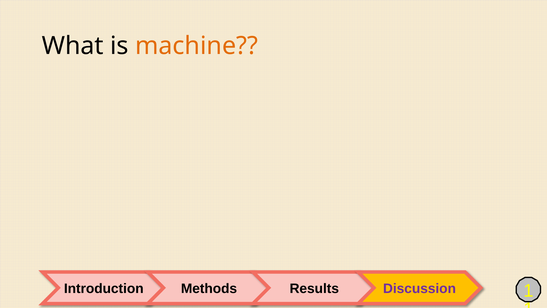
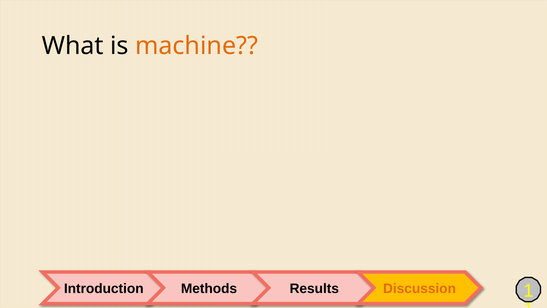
Discussion colour: purple -> orange (419, 288)
